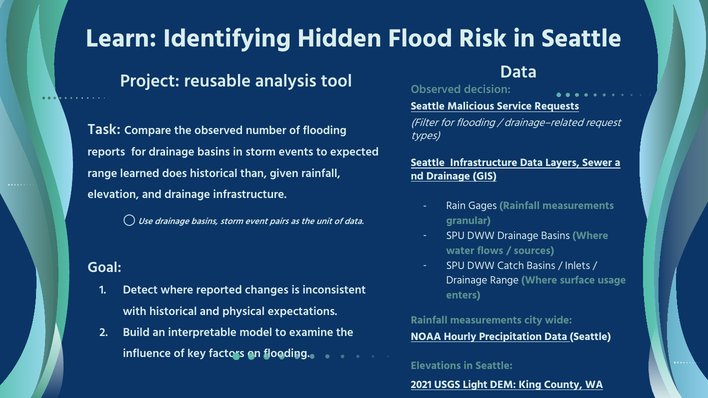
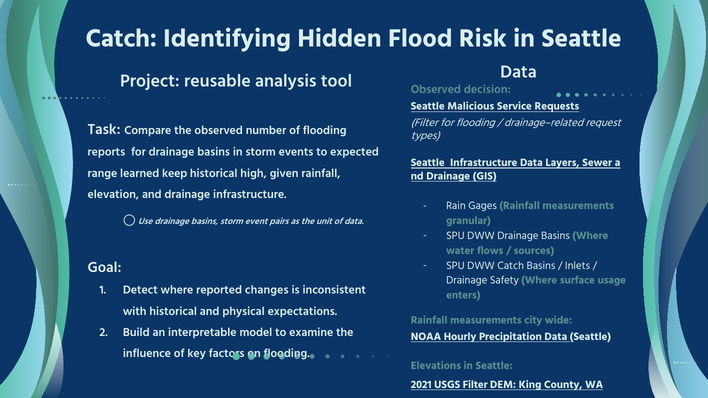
Learn: Learn -> Catch (121, 38)
does: does -> keep (175, 173)
than: than -> high (254, 173)
Drainage Range: Range -> Safety (504, 281)
USGS Light: Light -> Filter (475, 385)
